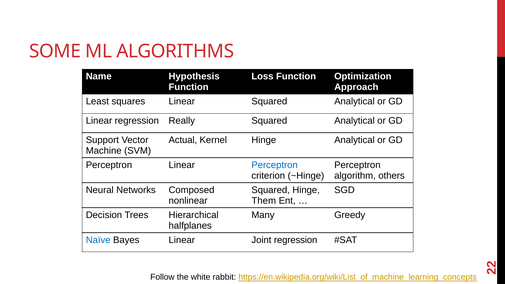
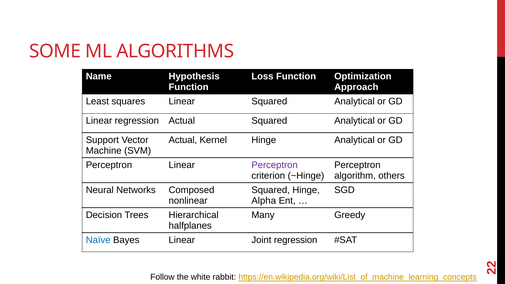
regression Really: Really -> Actual (182, 121)
Perceptron colour: blue -> purple (275, 165)
Them: Them -> Alpha (264, 201)
